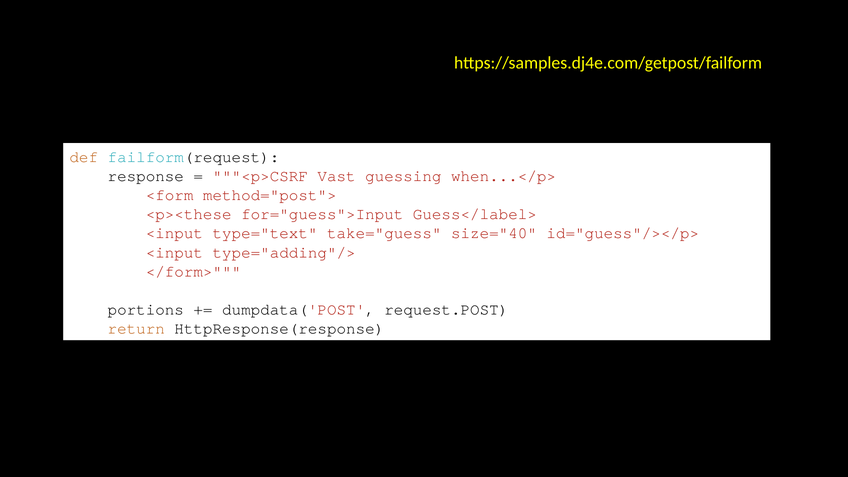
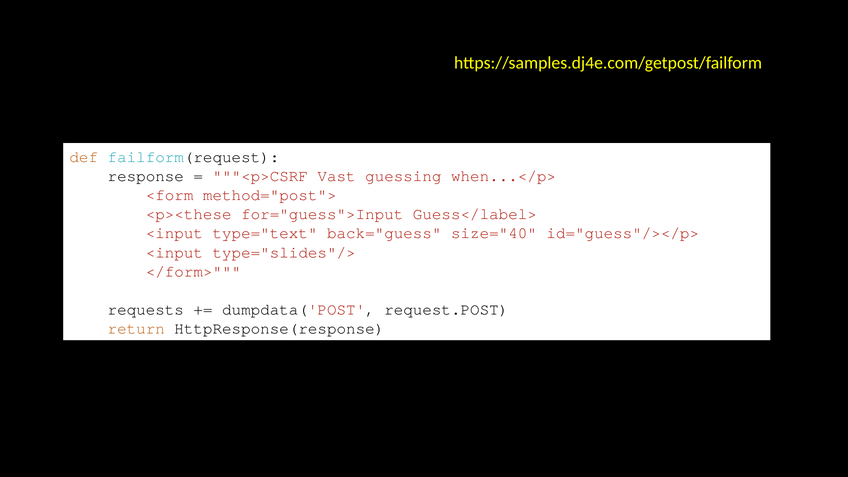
take="guess: take="guess -> back="guess (384, 233)
type="adding"/>: type="adding"/> -> type="slides"/> (284, 252)
portions: portions -> requests (146, 310)
